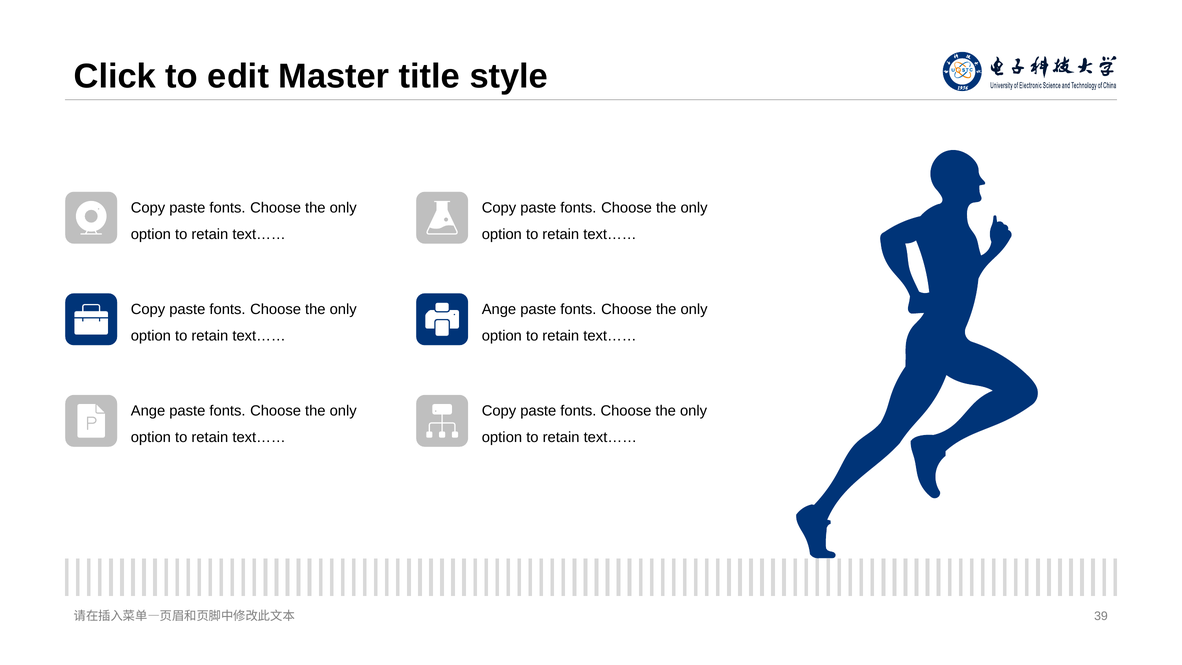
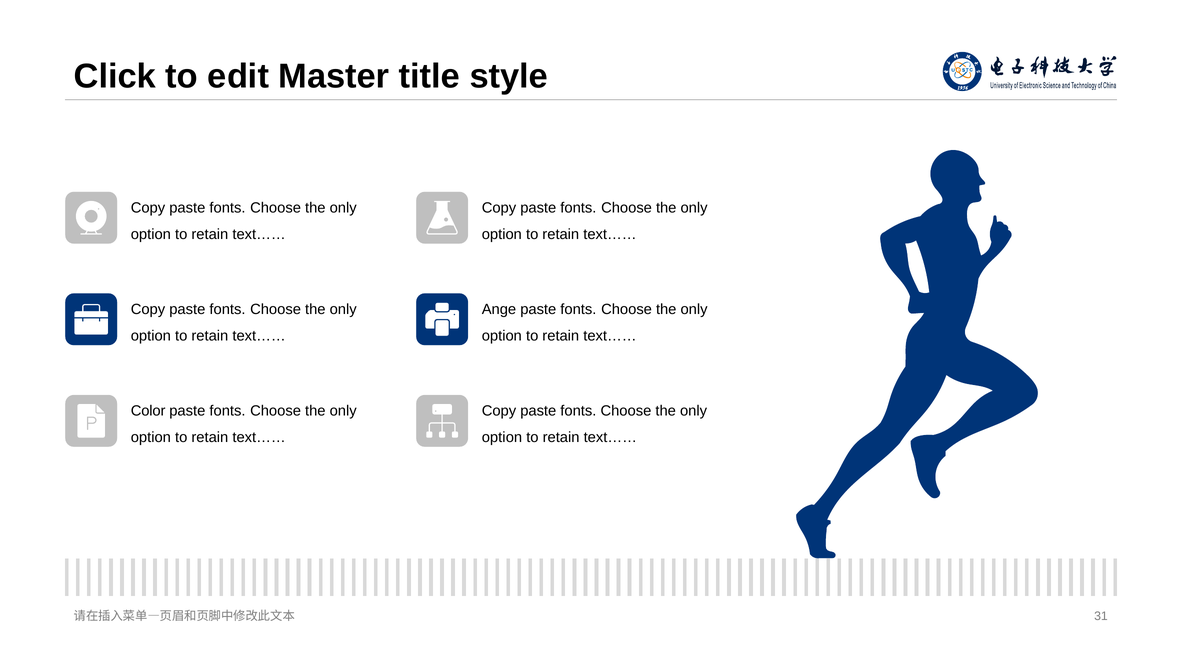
Ange: Ange -> Color (148, 411)
39: 39 -> 31 (1101, 616)
